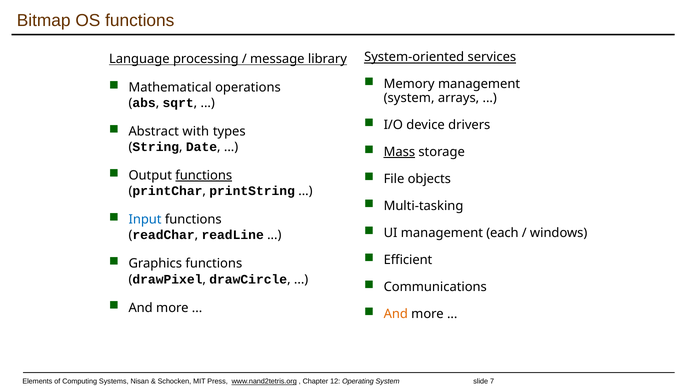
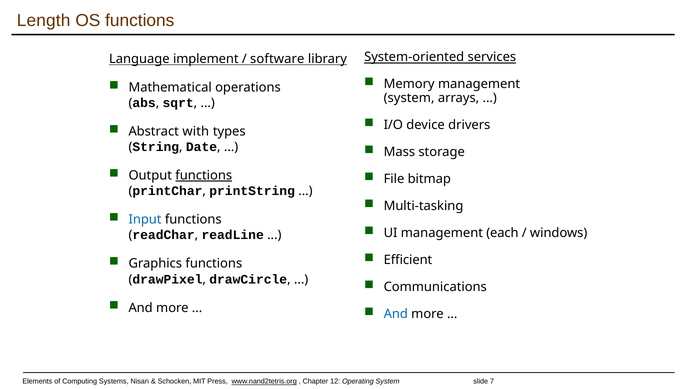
Bitmap: Bitmap -> Length (44, 21)
processing: processing -> implement (206, 59)
message: message -> software (277, 59)
Mass underline: present -> none (399, 152)
objects: objects -> bitmap (429, 179)
And colour: orange -> blue (396, 314)
